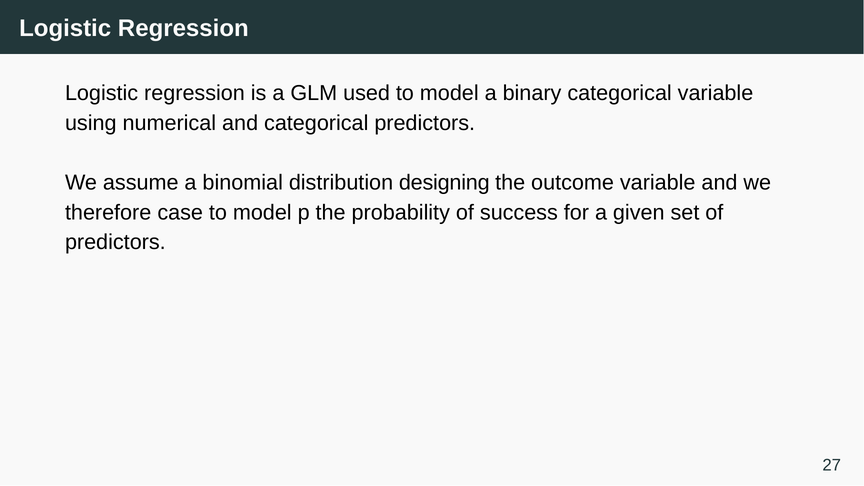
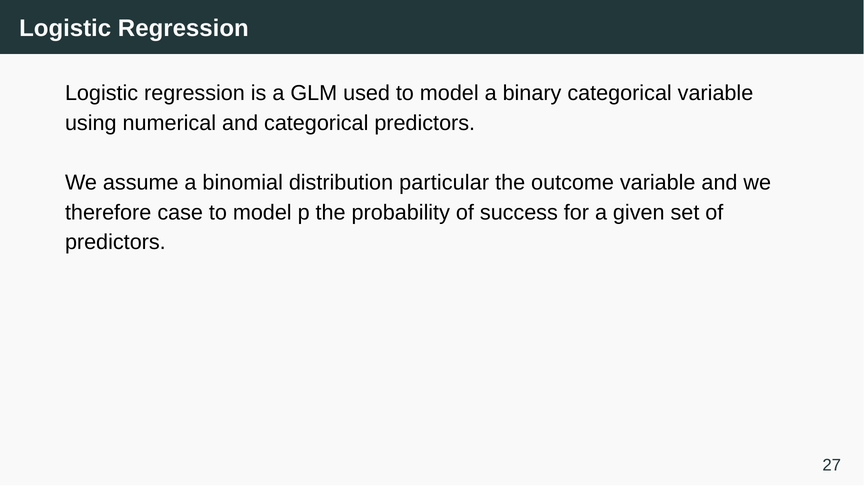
designing: designing -> particular (444, 183)
